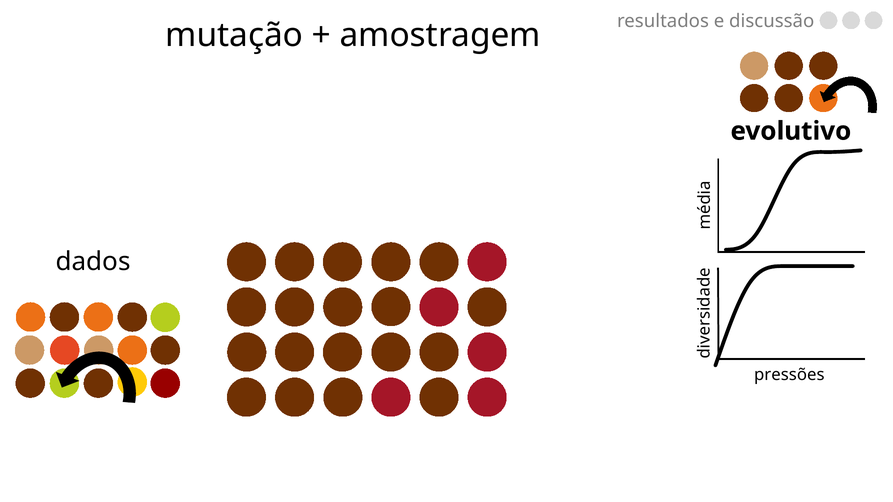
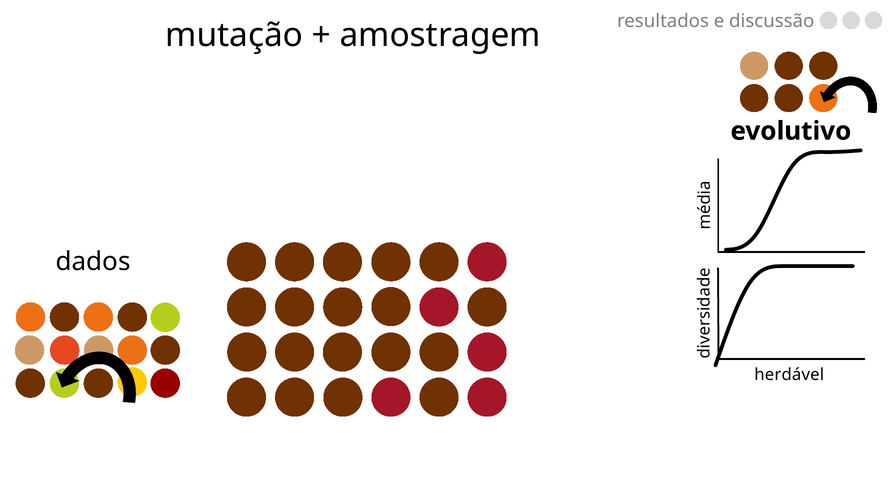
pressões: pressões -> herdável (789, 375)
